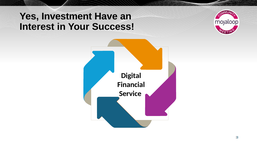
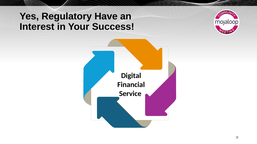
Investment: Investment -> Regulatory (67, 16)
